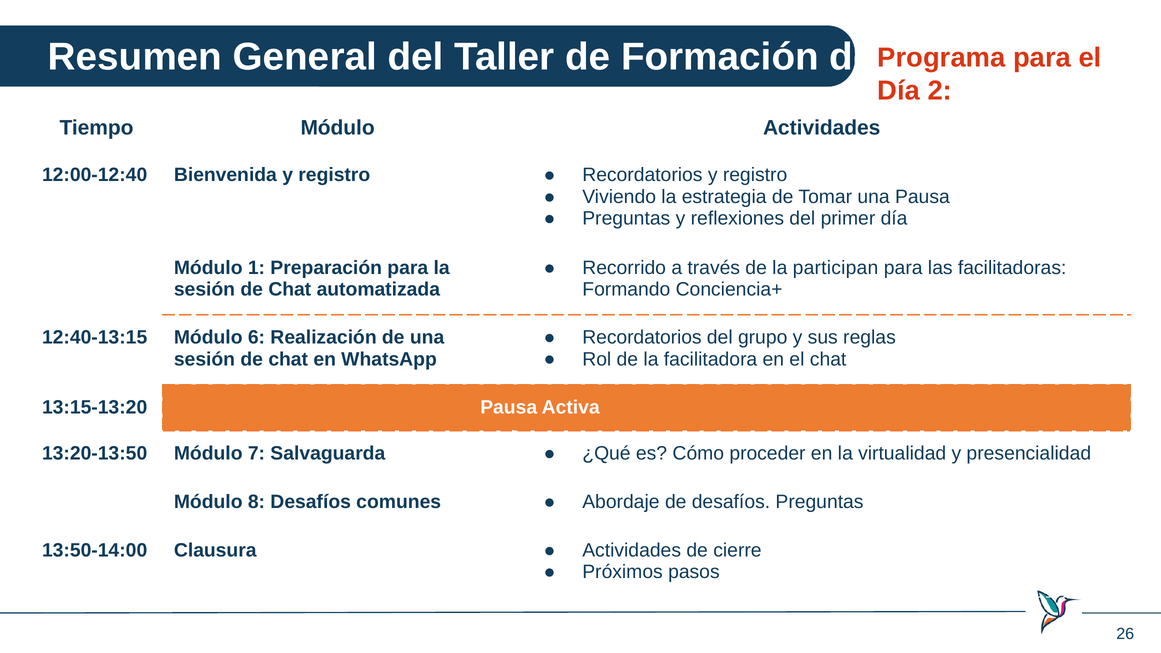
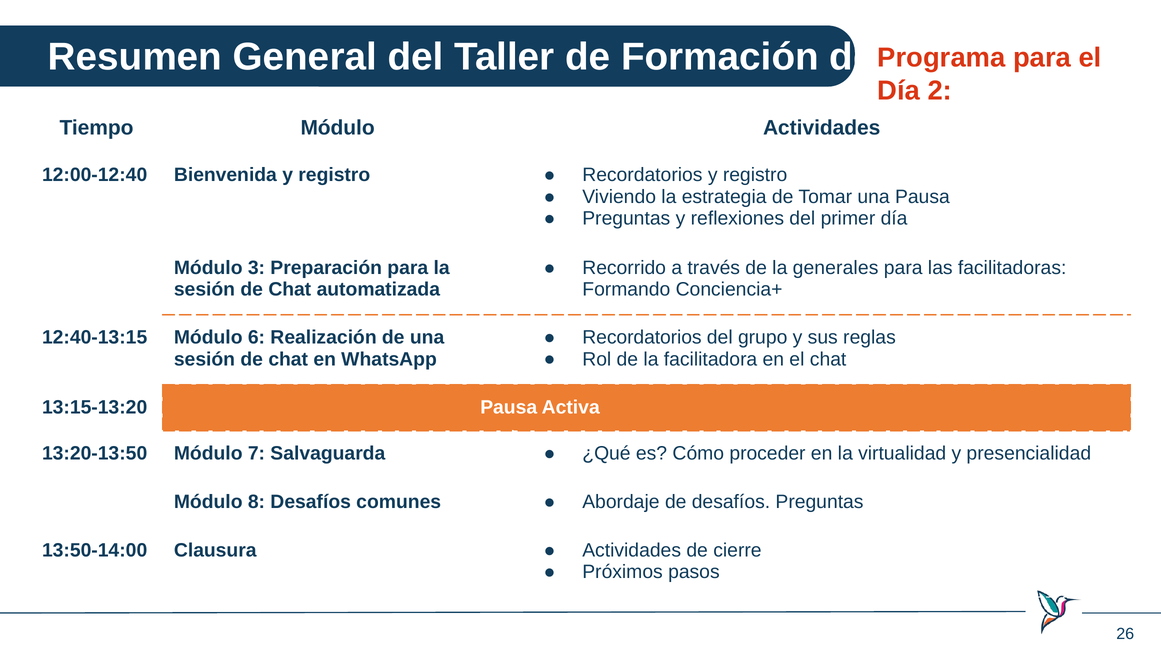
participan: participan -> generales (836, 268)
1: 1 -> 3 (256, 268)
